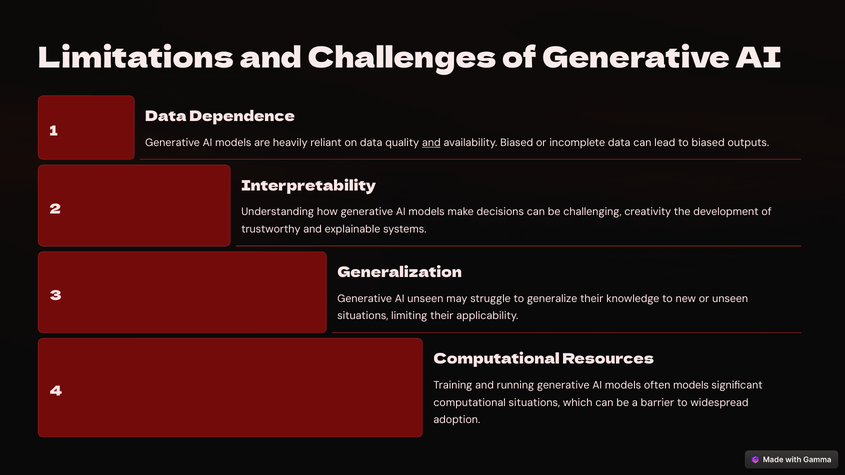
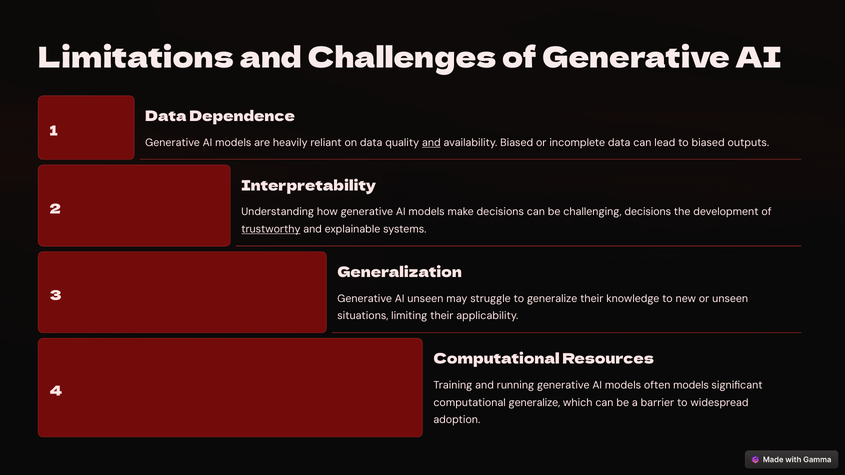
challenging creativity: creativity -> decisions (648, 212)
trustworthy underline: none -> present (271, 229)
computational situations: situations -> generalize (534, 403)
